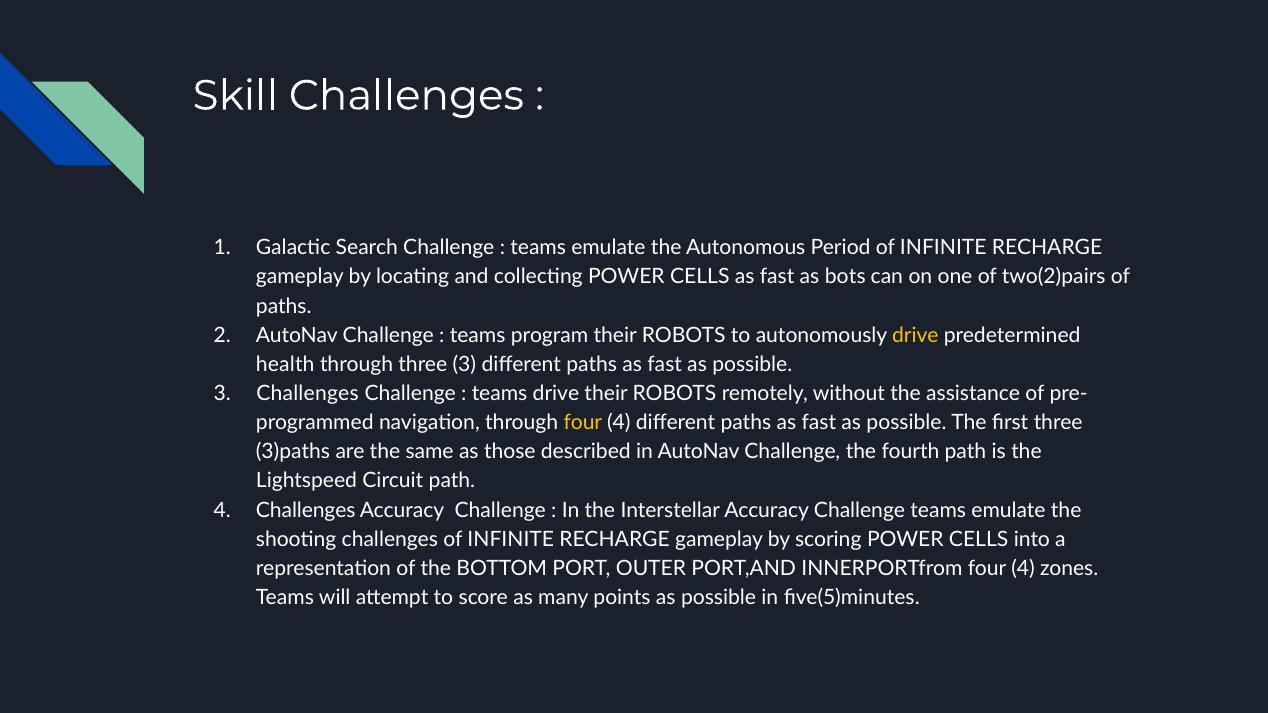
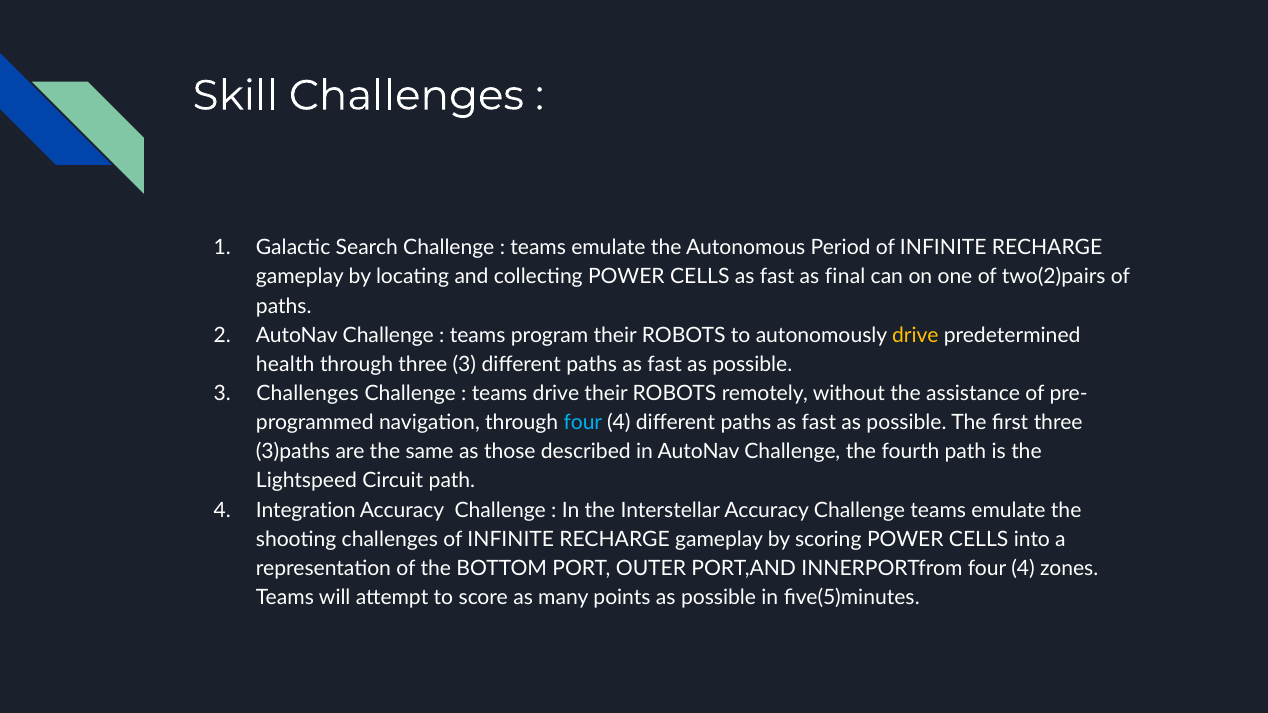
bots: bots -> final (845, 277)
four colour: yellow -> light blue (583, 423)
4 Challenges: Challenges -> Integration (306, 510)
